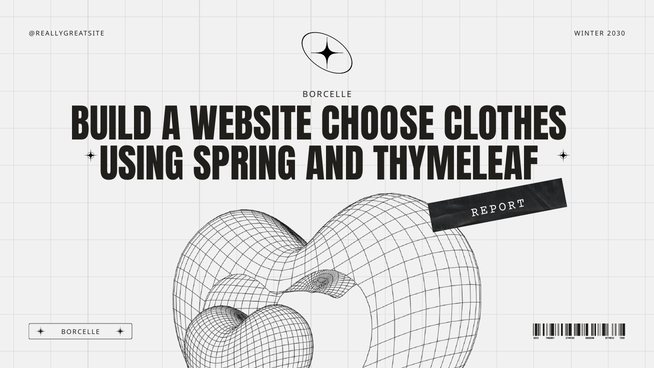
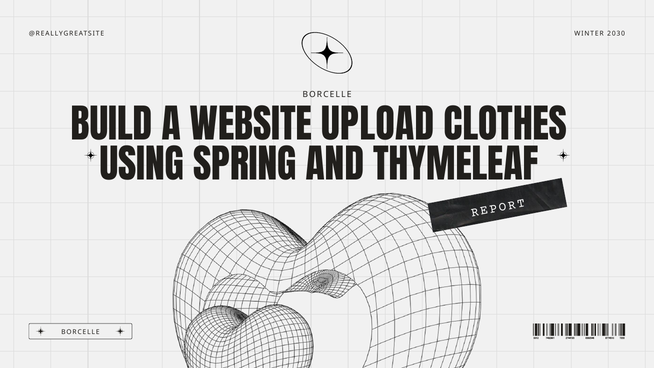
CHOOSE: CHOOSE -> UPLOAD (378, 127)
